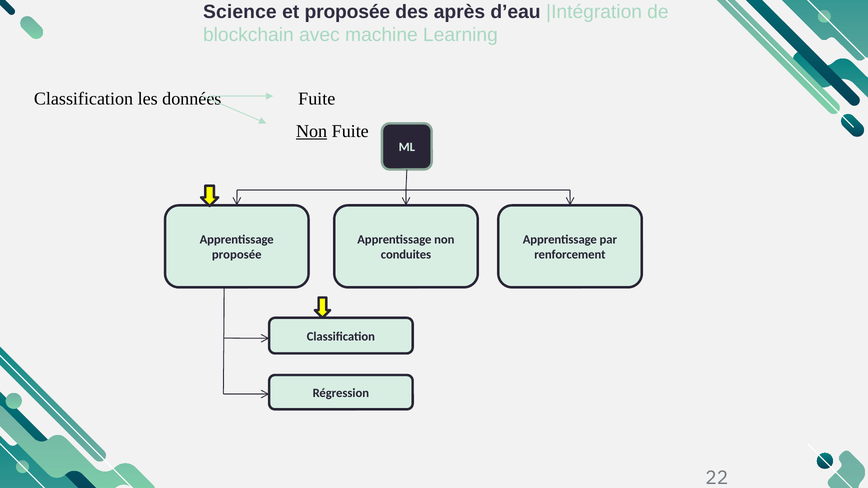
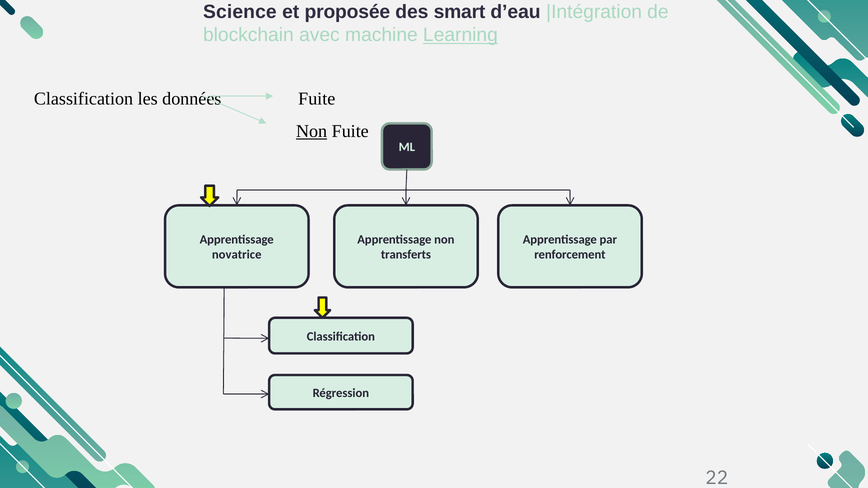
après: après -> smart (460, 12)
Learning underline: none -> present (460, 35)
proposée: proposée -> novatrice (237, 255)
conduites: conduites -> transferts (406, 255)
